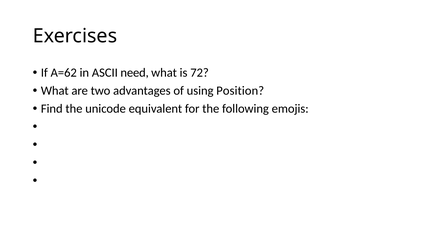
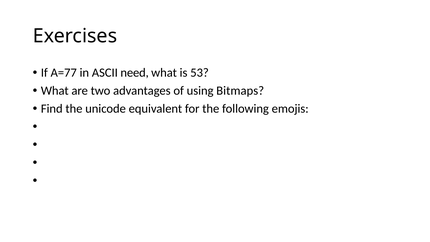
A=62: A=62 -> A=77 (64, 73)
72: 72 -> 53 (200, 73)
Position: Position -> Bitmaps (240, 91)
